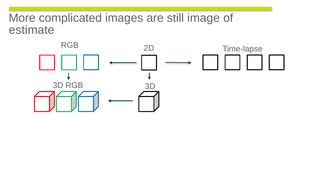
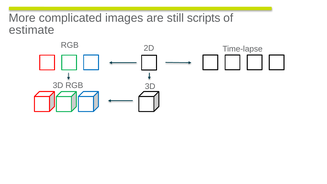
image: image -> scripts (204, 18)
